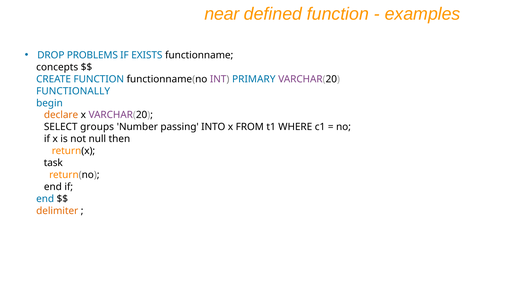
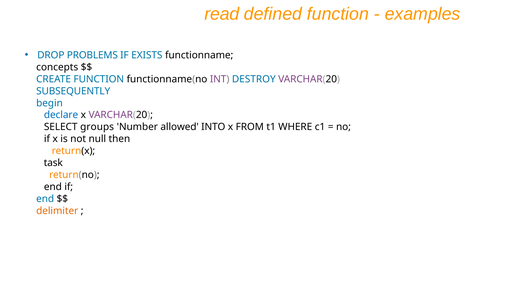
near: near -> read (222, 14)
PRIMARY: PRIMARY -> DESTROY (254, 79)
FUNCTIONALLY: FUNCTIONALLY -> SUBSEQUENTLY (73, 91)
declare colour: orange -> blue (61, 115)
passing: passing -> allowed (180, 127)
